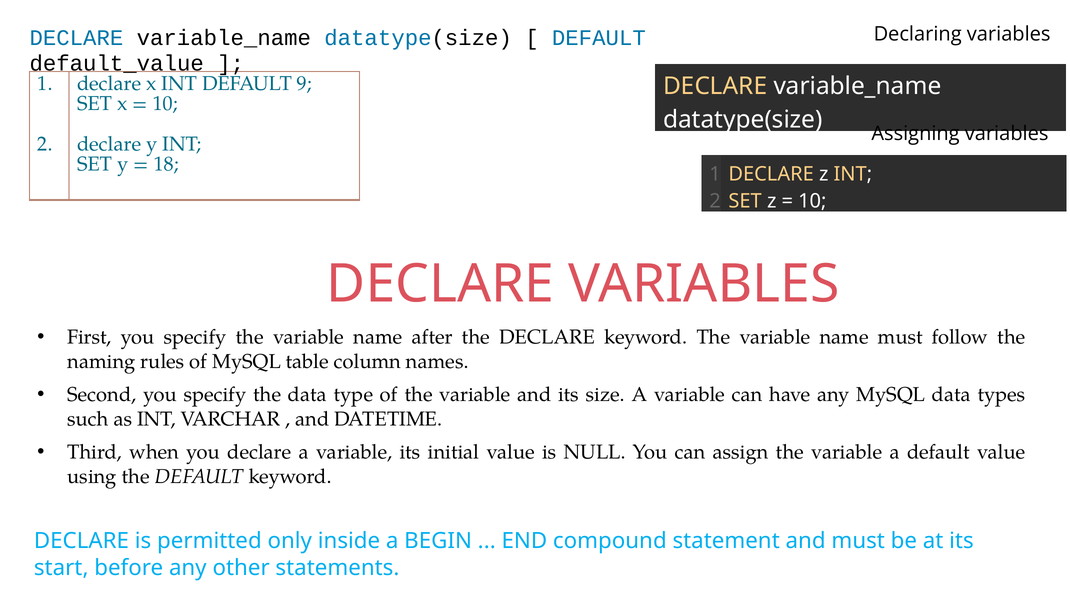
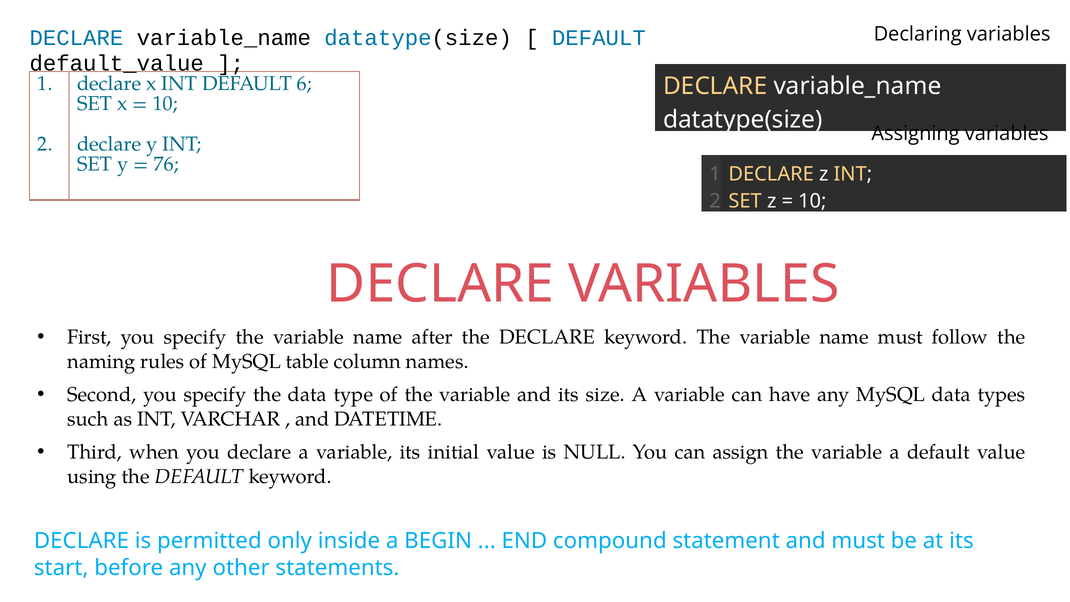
9: 9 -> 6 (304, 83)
18: 18 -> 76 (166, 164)
